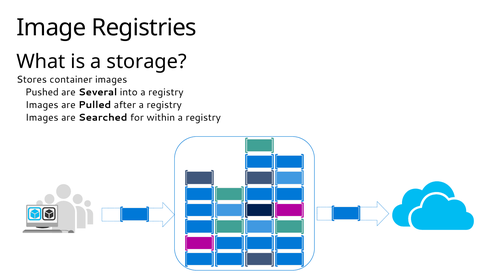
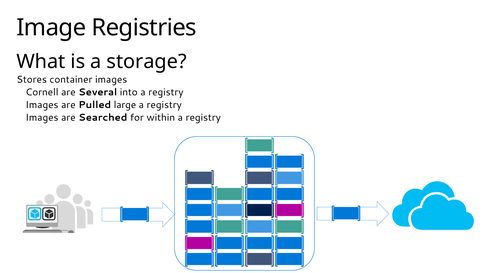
Pushed: Pushed -> Cornell (42, 92)
after: after -> large (125, 105)
